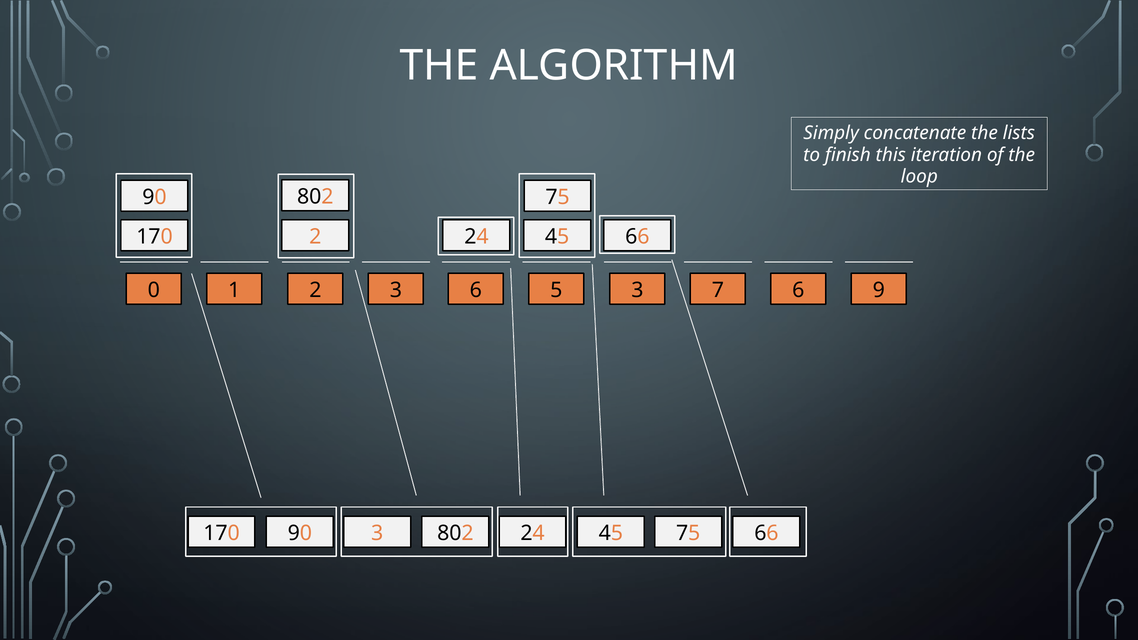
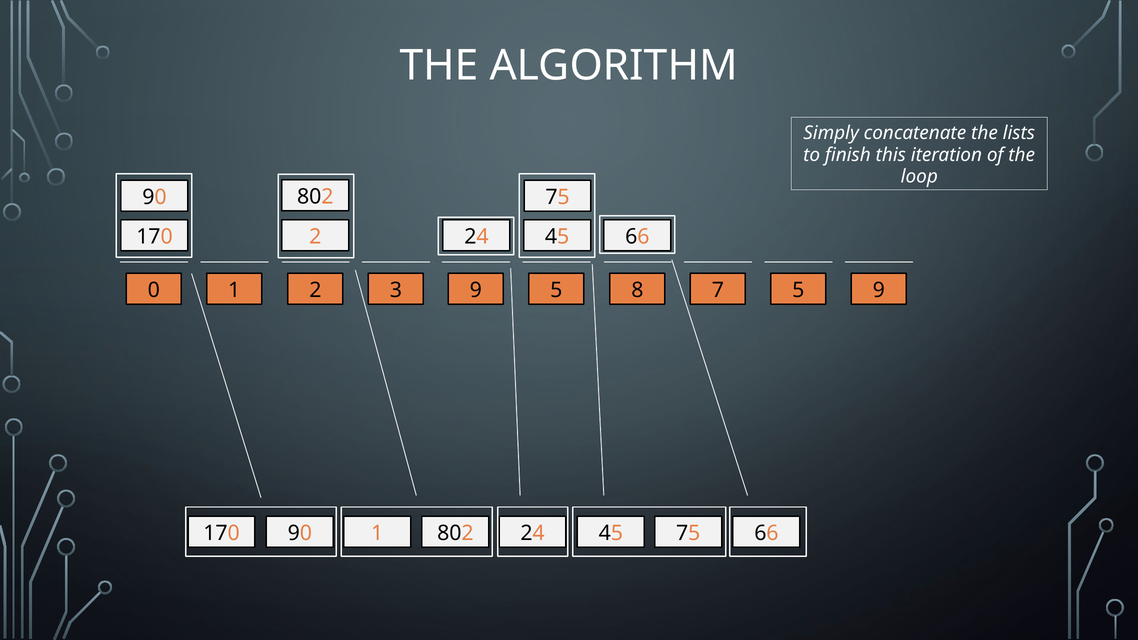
3 6: 6 -> 9 (476, 290)
5 3: 3 -> 8 (637, 290)
7 6: 6 -> 5 (798, 290)
90 3: 3 -> 1 (377, 533)
